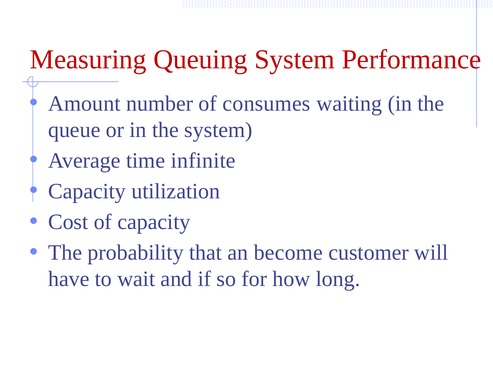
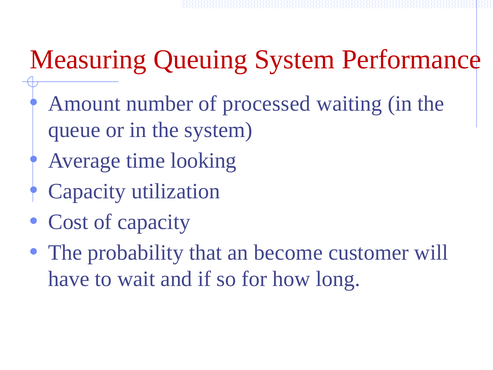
consumes: consumes -> processed (267, 103)
infinite: infinite -> looking (203, 160)
